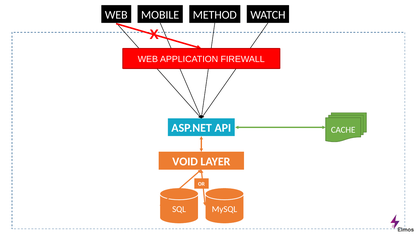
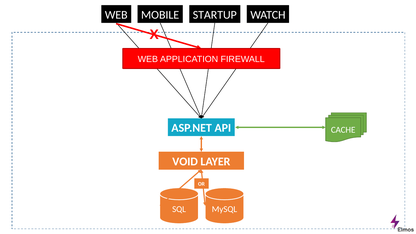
METHOD: METHOD -> STARTUP (215, 15)
